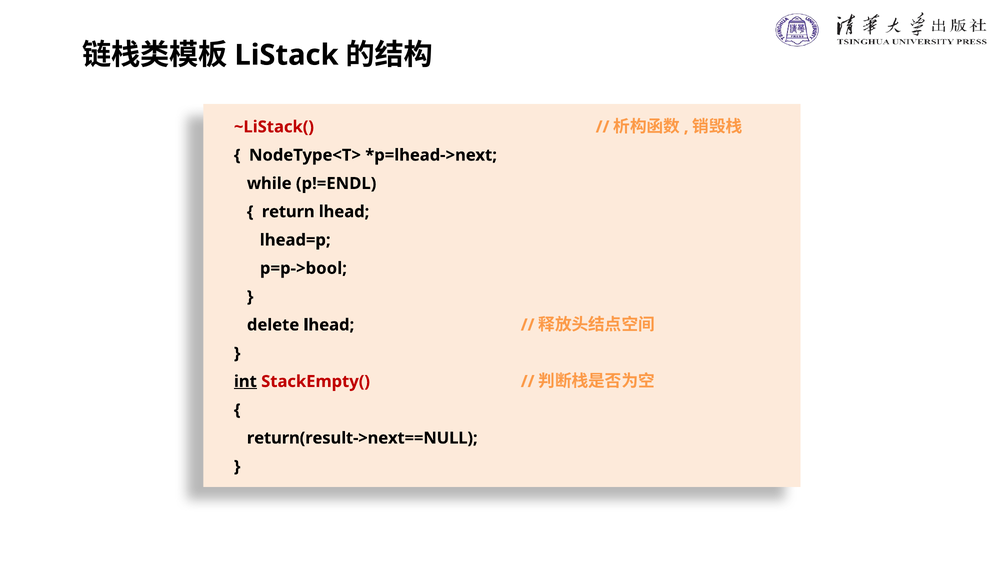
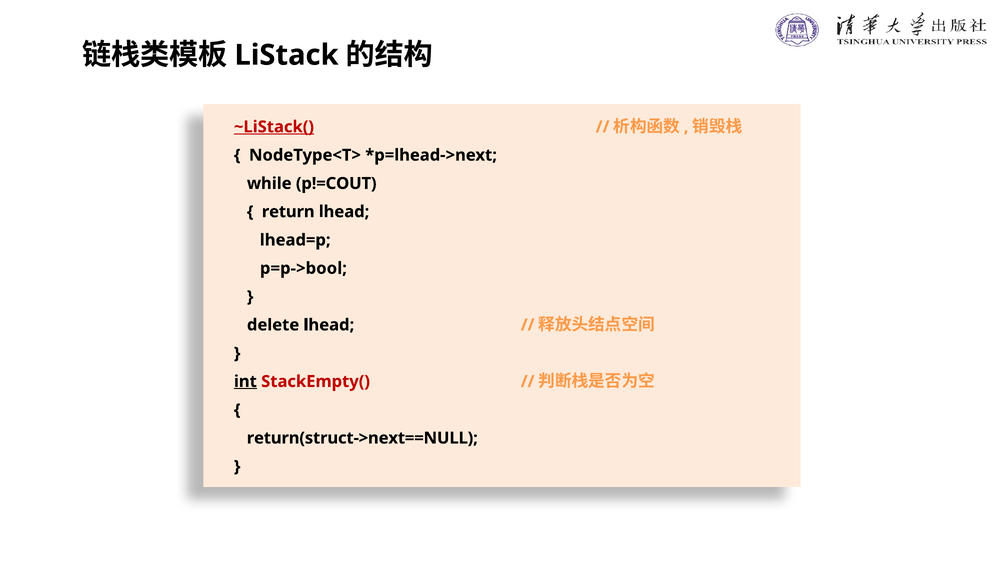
~LiStack( underline: none -> present (274, 127)
p!=ENDL: p!=ENDL -> p!=COUT (336, 183)
return(result->next==NULL: return(result->next==NULL -> return(struct->next==NULL (362, 438)
